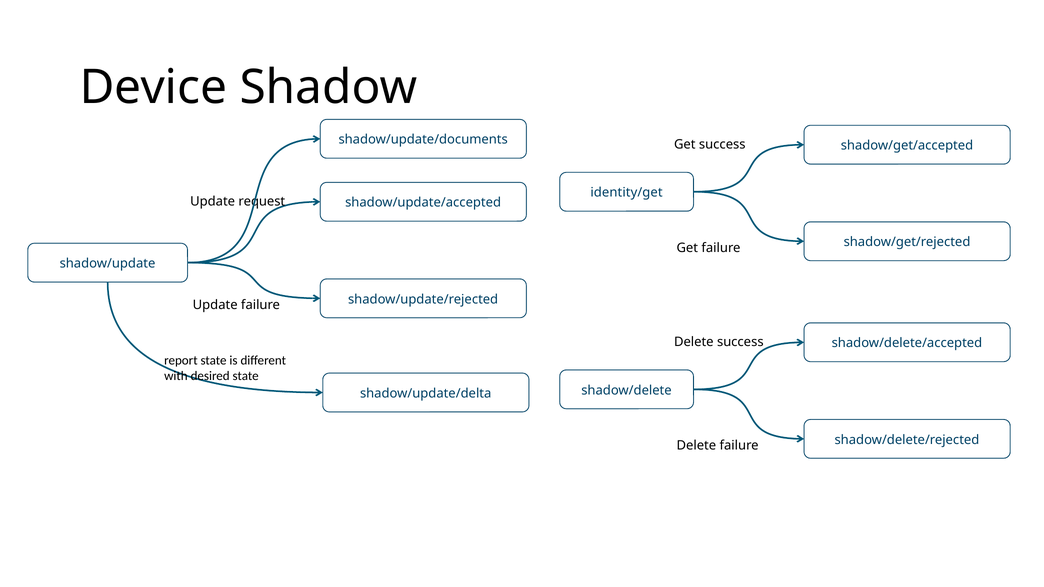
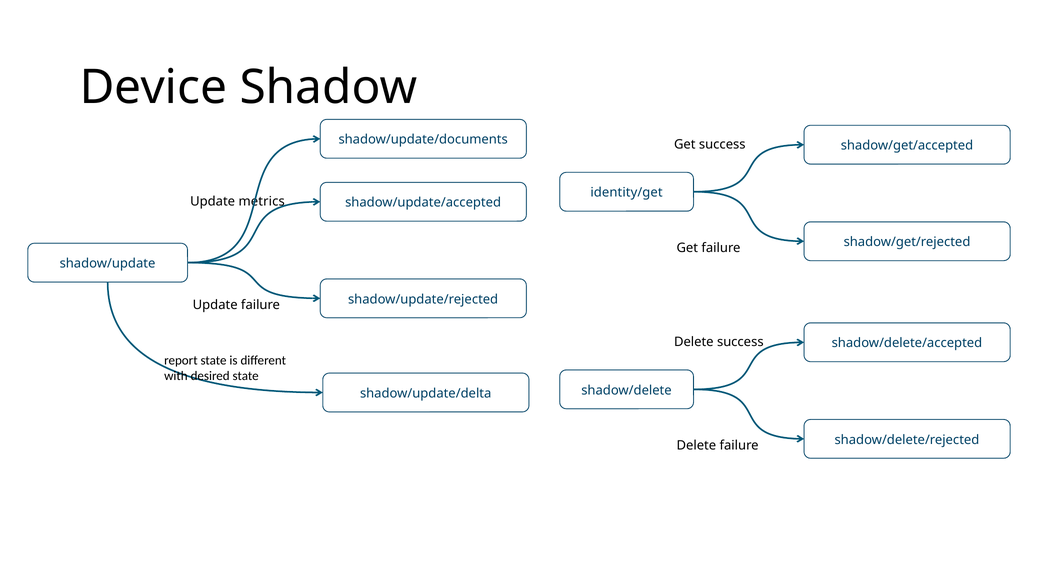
request: request -> metrics (262, 202)
